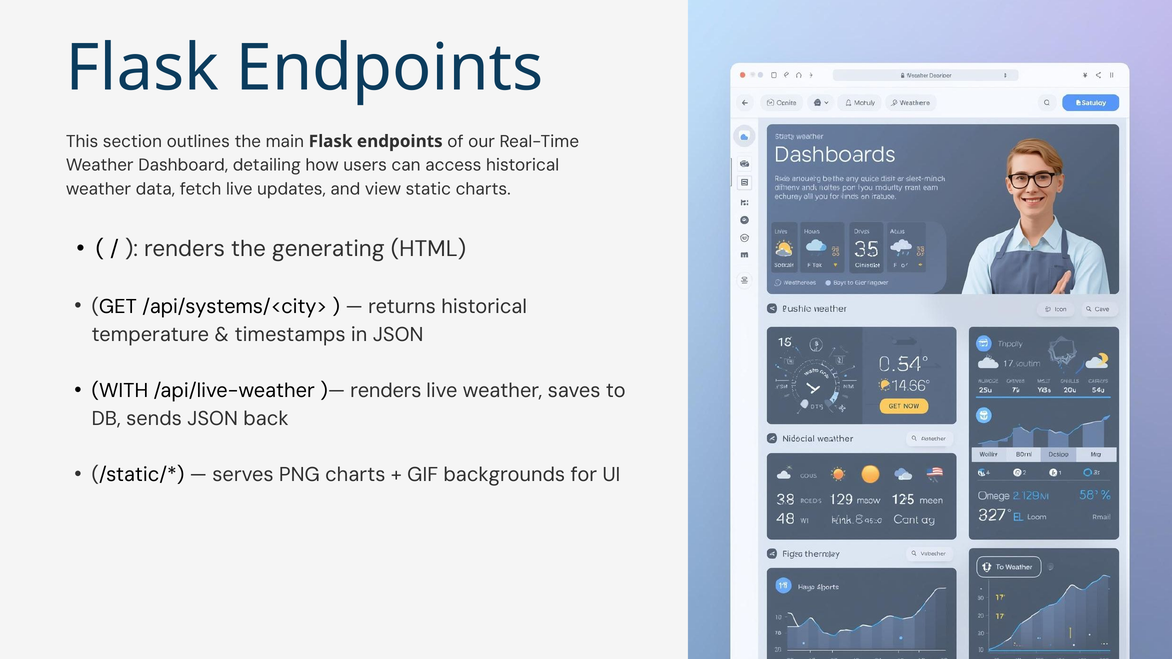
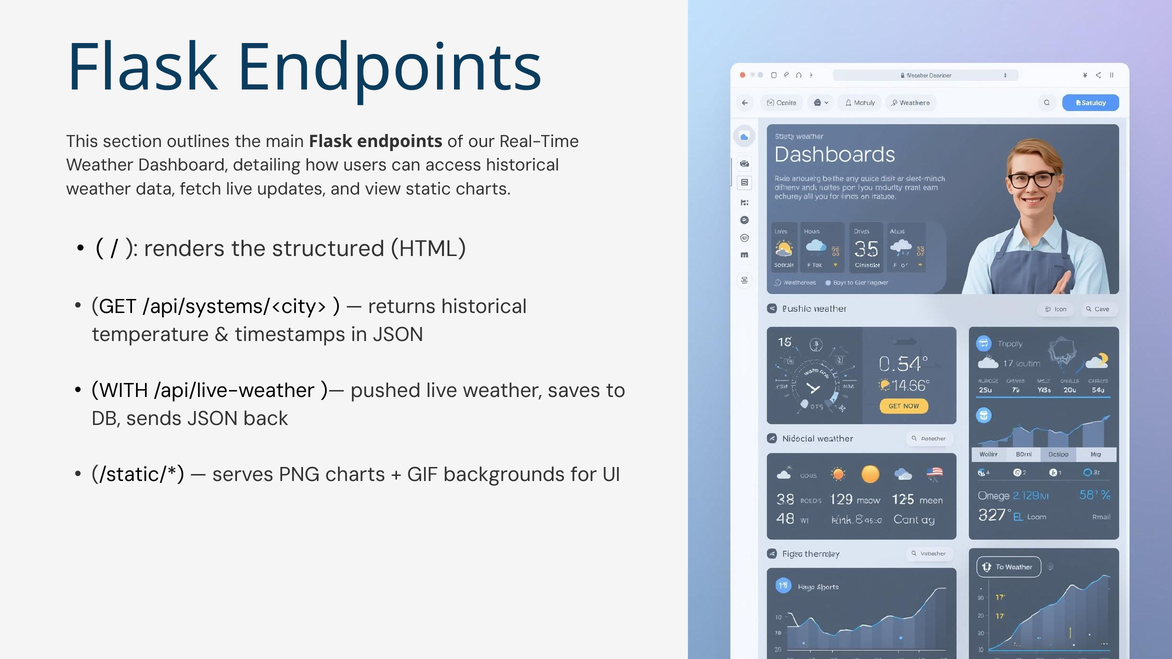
generating: generating -> structured (328, 249)
renders: renders -> pushed (386, 391)
